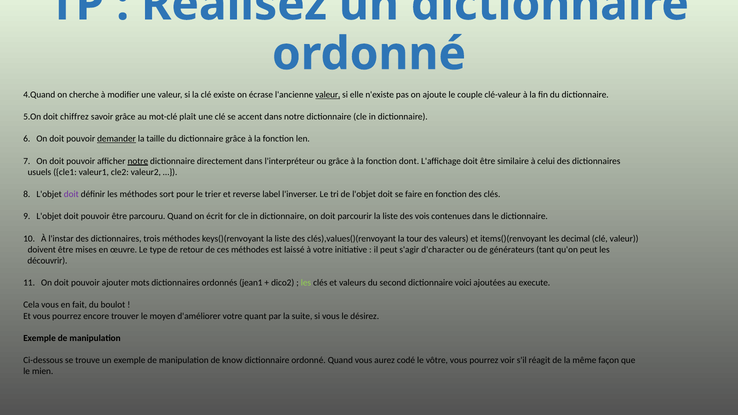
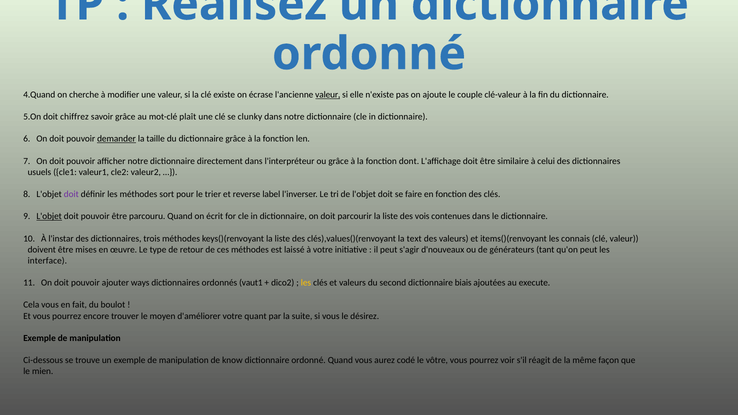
accent: accent -> clunky (250, 117)
notre underline: present -> none (138, 161)
L'objet underline: none -> present (49, 216)
tour: tour -> text (414, 239)
decimal: decimal -> connais (576, 239)
d'character: d'character -> d'nouveaux (443, 250)
découvrir: découvrir -> interface (47, 261)
mots: mots -> ways (140, 283)
jean1: jean1 -> vaut1 (251, 283)
les colour: light green -> yellow (306, 283)
voici: voici -> biais (463, 283)
